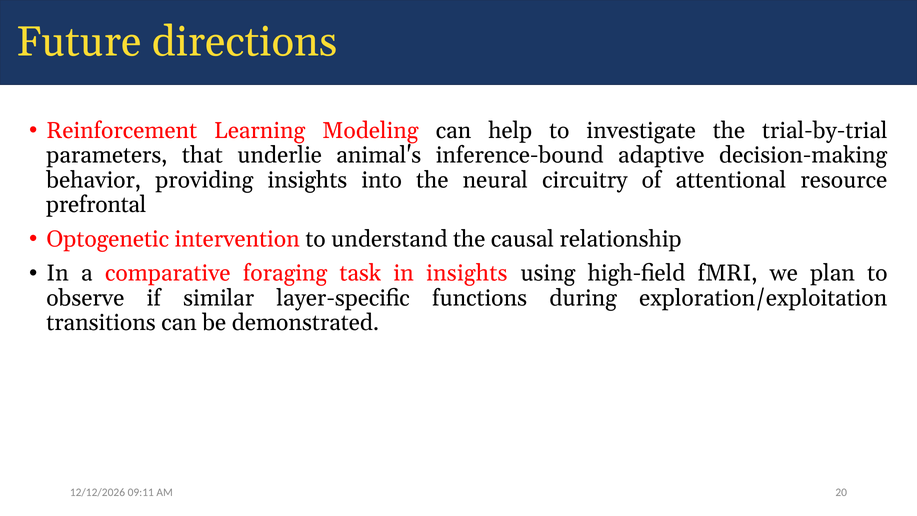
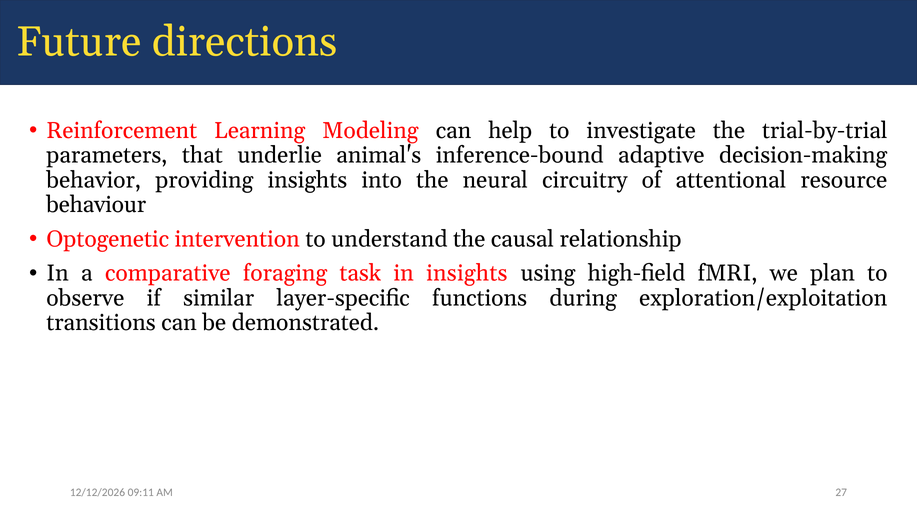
prefrontal: prefrontal -> behaviour (96, 205)
20: 20 -> 27 (841, 492)
